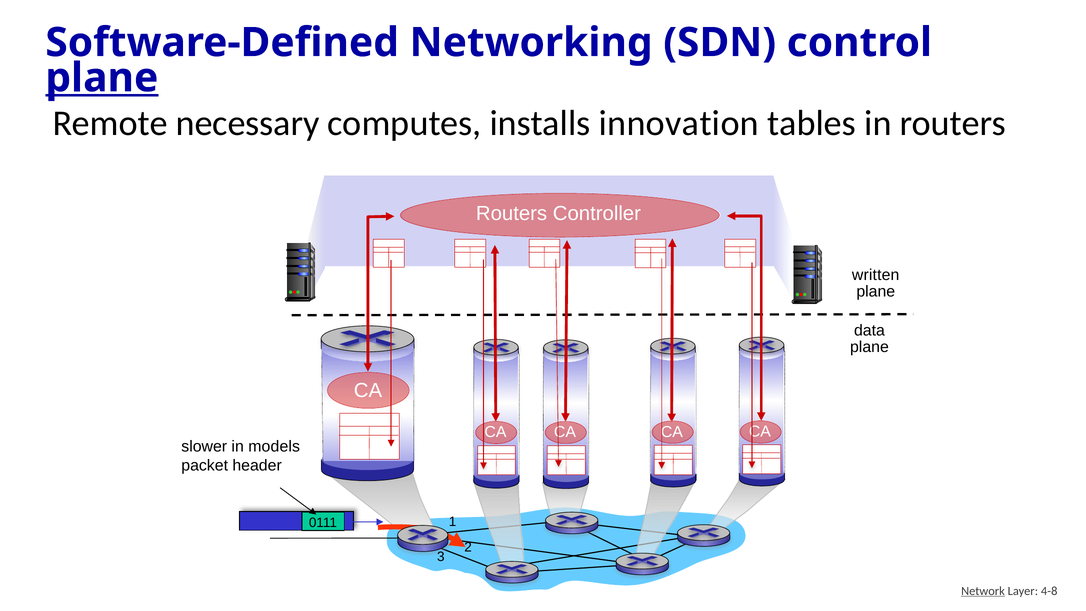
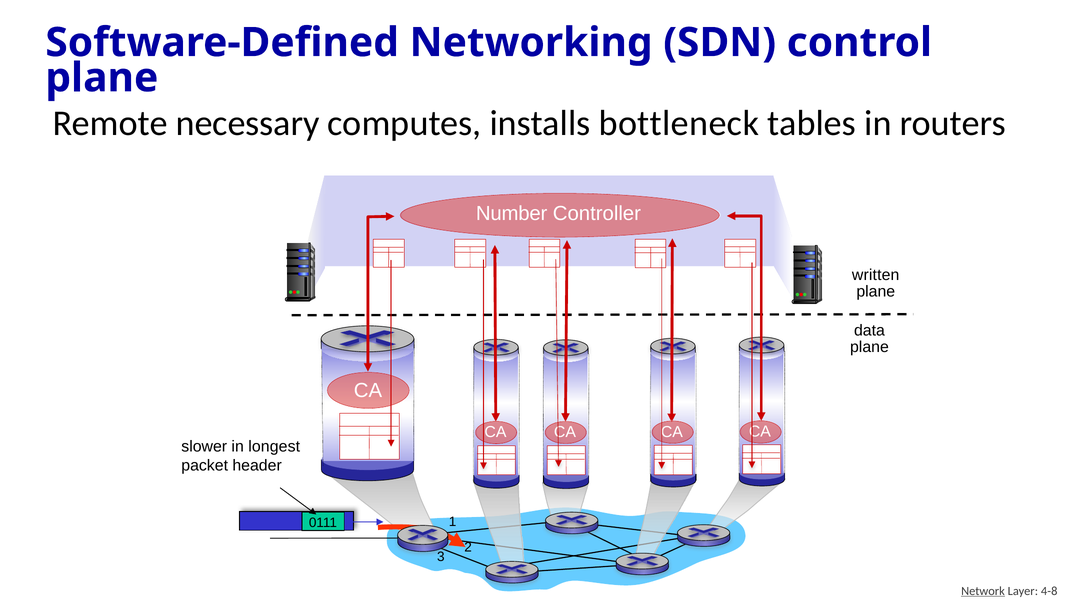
plane underline: present -> none (102, 78)
innovation: innovation -> bottleneck (679, 123)
Routers: Routers -> Number (512, 213)
models: models -> longest (274, 447)
